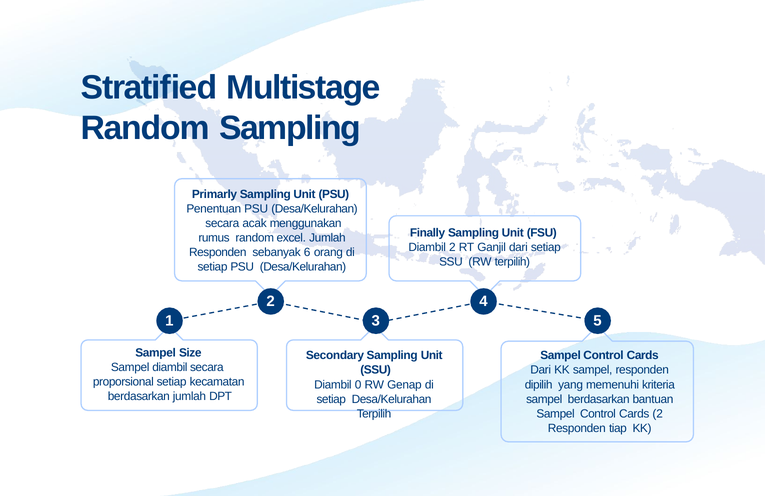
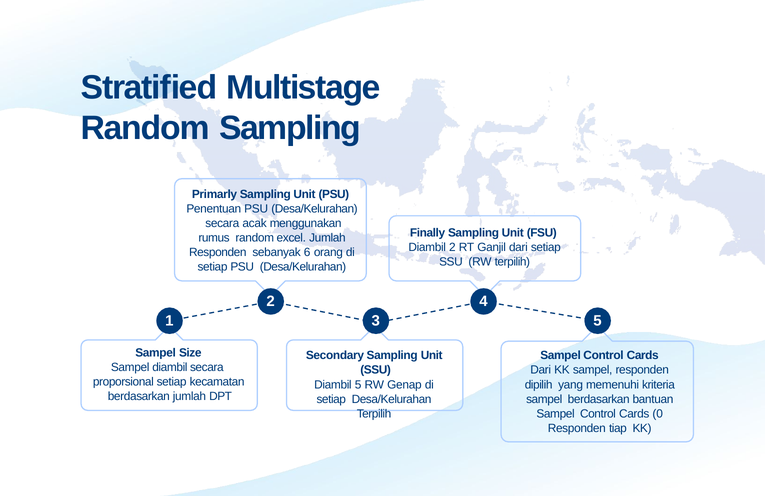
Diambil 0: 0 -> 5 (358, 385)
Cards 2: 2 -> 0 (658, 414)
